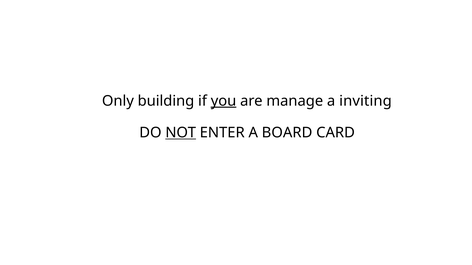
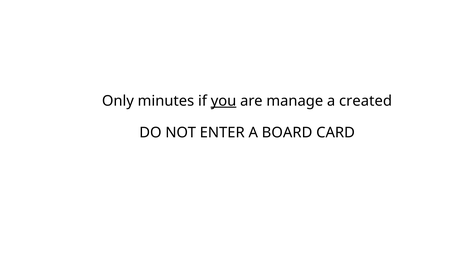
building: building -> minutes (166, 101)
inviting: inviting -> created (366, 101)
NOT underline: present -> none (181, 133)
